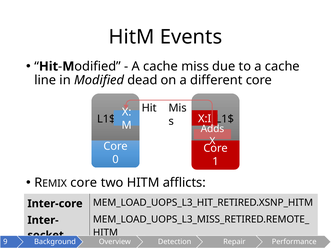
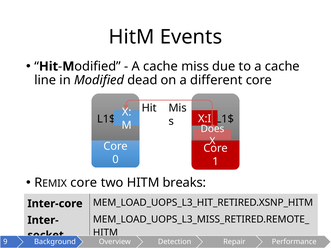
Adds: Adds -> Does (212, 129)
afflicts: afflicts -> breaks (184, 183)
